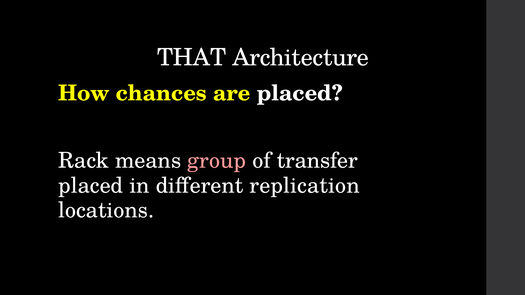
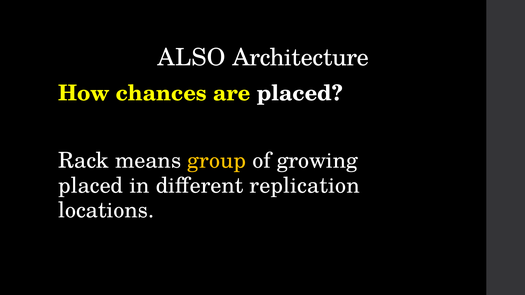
THAT: THAT -> ALSO (191, 58)
group colour: pink -> yellow (217, 161)
transfer: transfer -> growing (317, 161)
